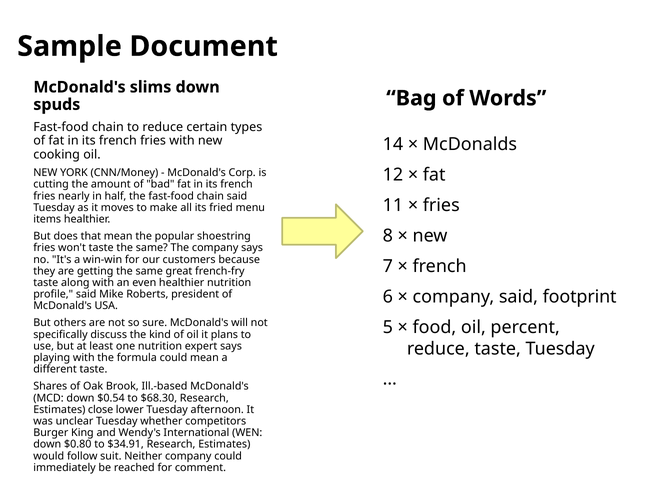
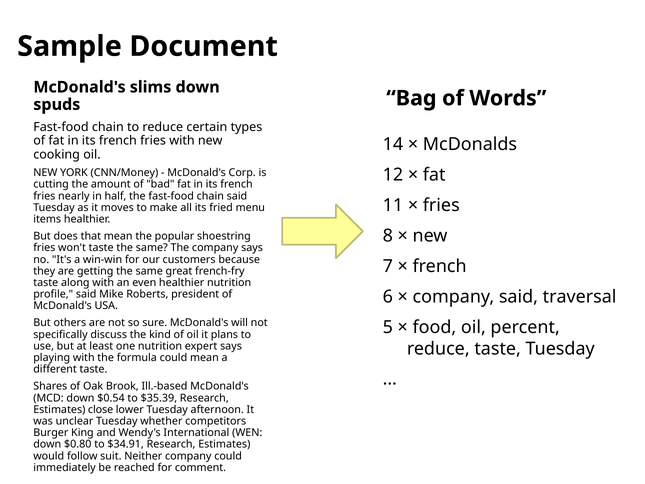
footprint: footprint -> traversal (580, 296)
$68.30: $68.30 -> $35.39 (159, 398)
